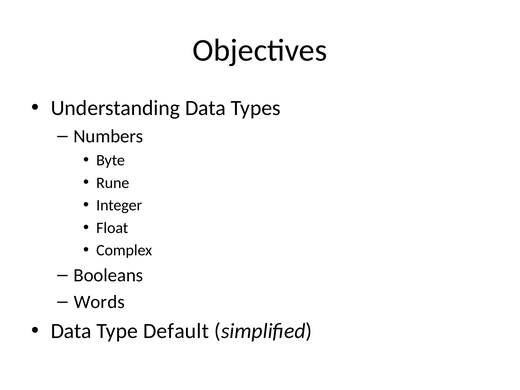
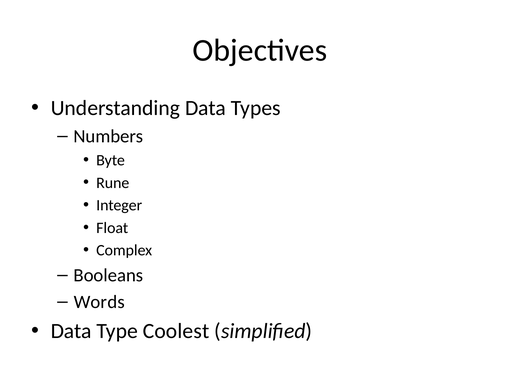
Default: Default -> Coolest (176, 331)
